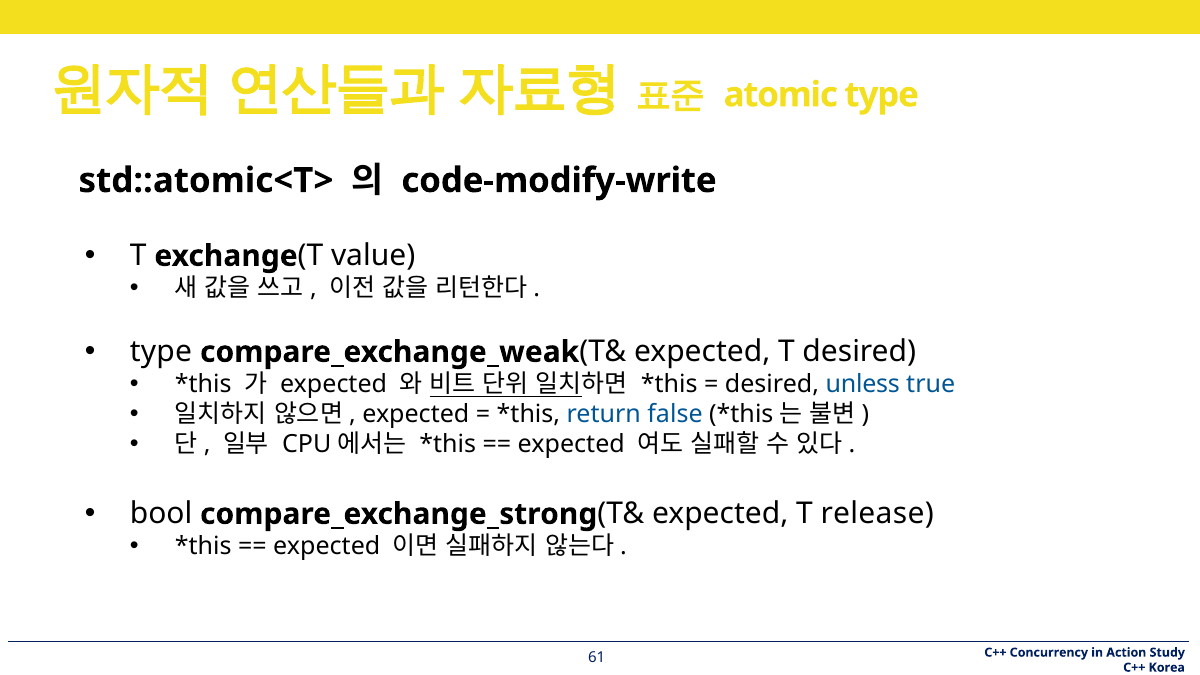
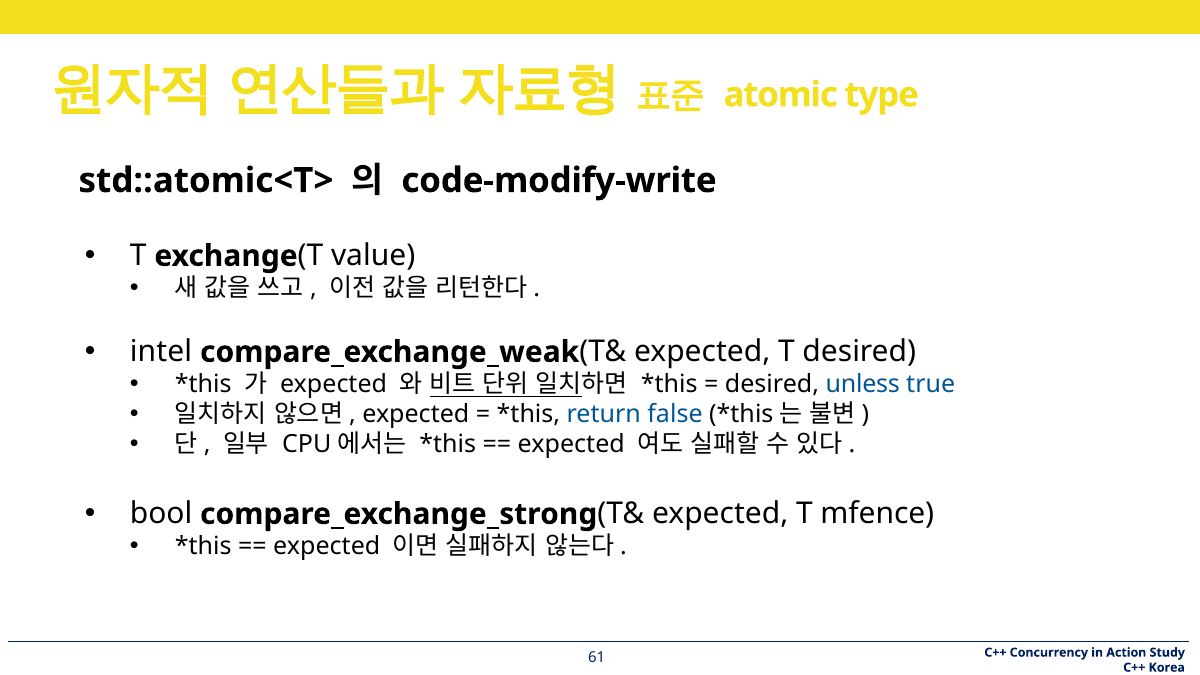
type: type -> intel (161, 352)
release: release -> mfence (877, 514)
